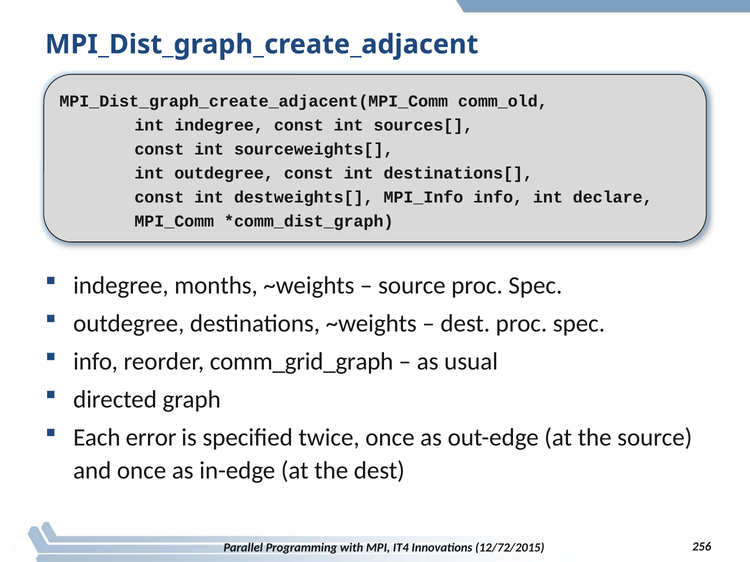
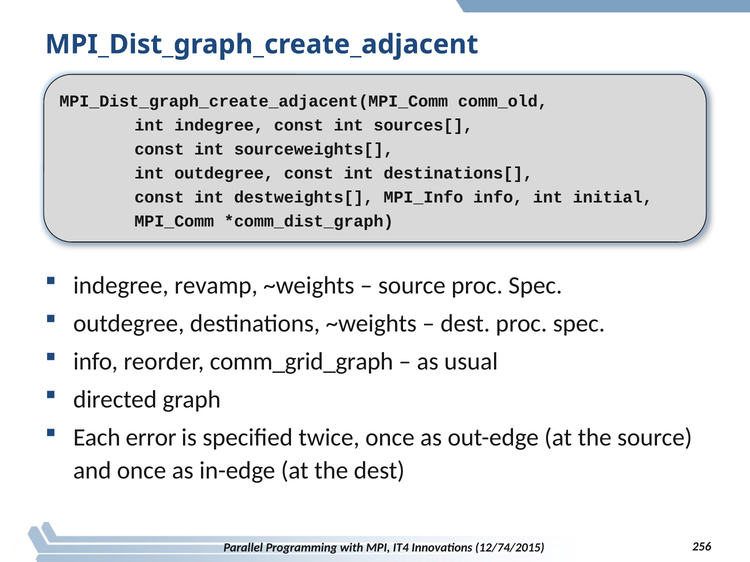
declare: declare -> initial (613, 197)
months: months -> revamp (216, 286)
12/72/2015: 12/72/2015 -> 12/74/2015 (510, 548)
